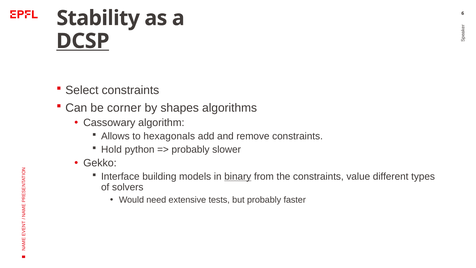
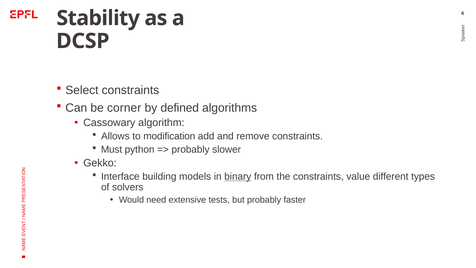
DCSP underline: present -> none (83, 41)
shapes: shapes -> defined (180, 108)
hexagonals: hexagonals -> modification (169, 136)
Hold: Hold -> Must (112, 149)
